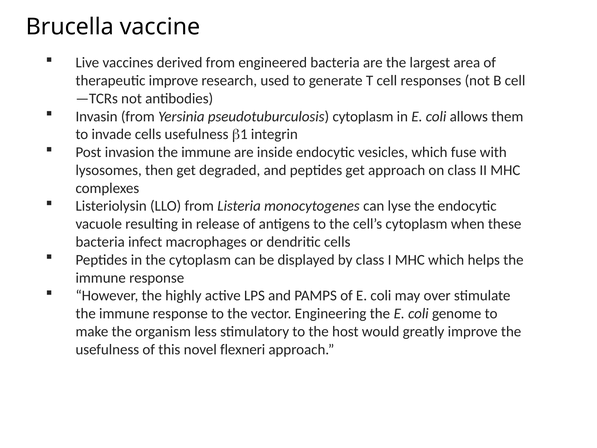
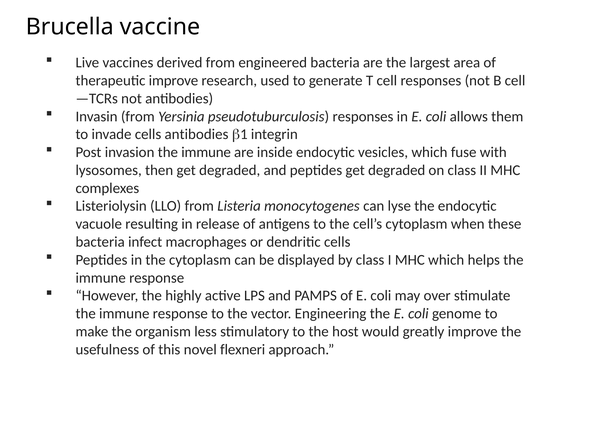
pseudotuburculosis cytoplasm: cytoplasm -> responses (363, 116)
cells usefulness: usefulness -> antibodies (196, 134)
peptides get approach: approach -> degraded (397, 170)
